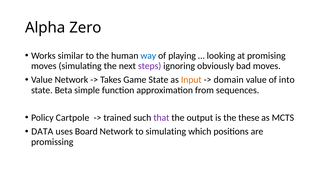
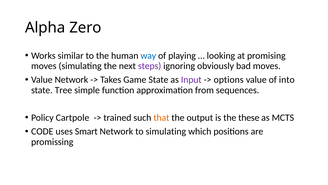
Input colour: orange -> purple (191, 80)
domain: domain -> options (229, 80)
Beta: Beta -> Tree (63, 90)
that colour: purple -> orange (161, 117)
DATA: DATA -> CODE (42, 131)
Board: Board -> Smart (86, 131)
